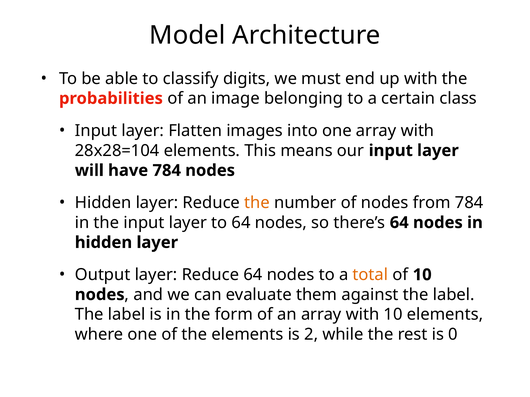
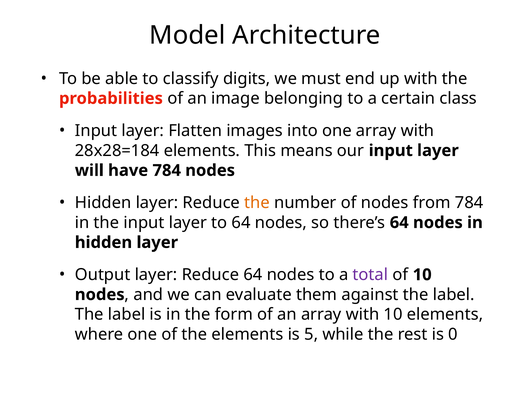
28x28=104: 28x28=104 -> 28x28=184 (117, 151)
total colour: orange -> purple (370, 275)
2: 2 -> 5 (311, 335)
